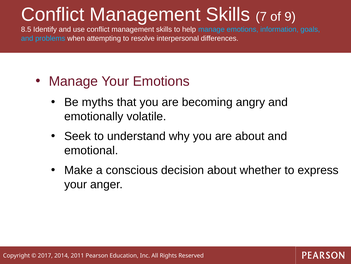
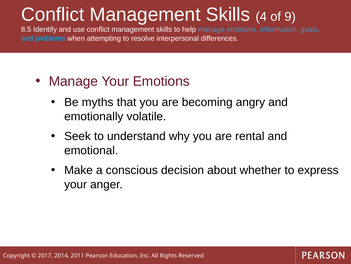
7: 7 -> 4 (261, 17)
are about: about -> rental (250, 136)
